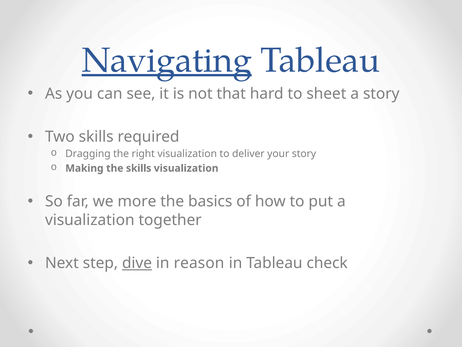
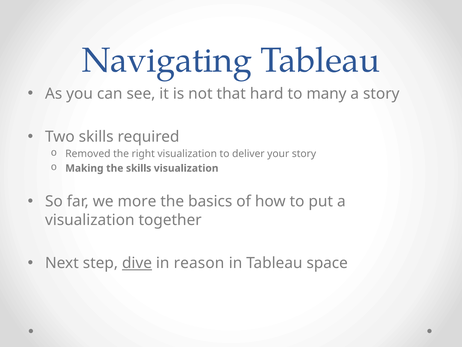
Navigating underline: present -> none (167, 60)
sheet: sheet -> many (326, 93)
Dragging: Dragging -> Removed (88, 154)
check: check -> space (327, 263)
